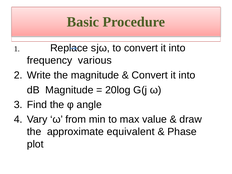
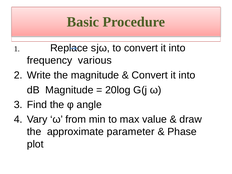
equivalent: equivalent -> parameter (131, 132)
